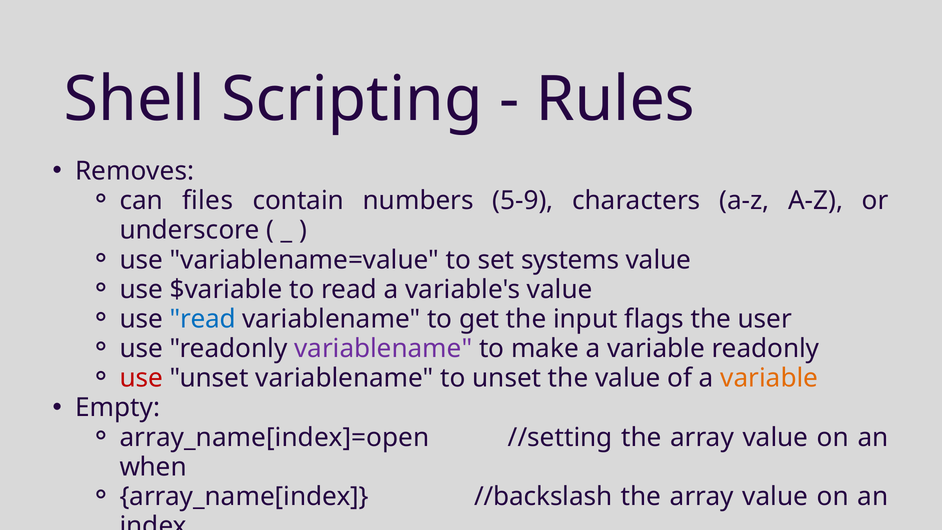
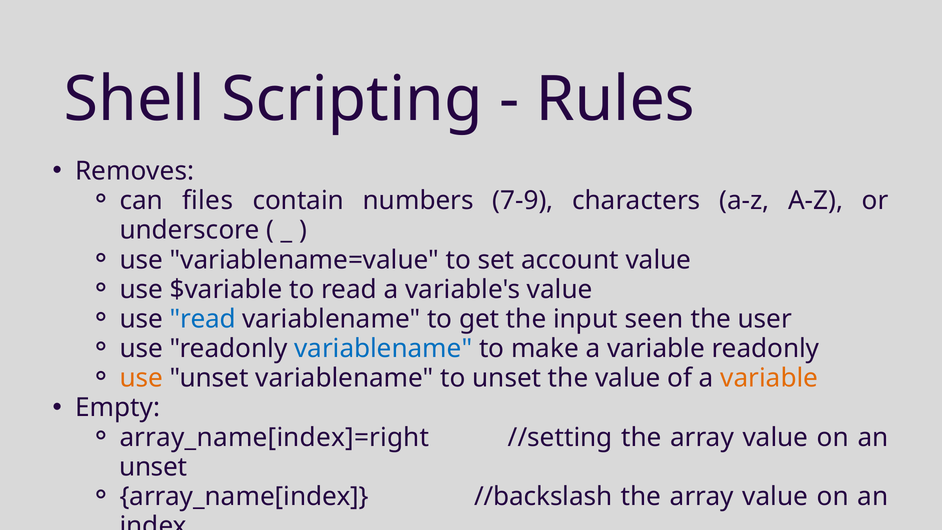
5-9: 5-9 -> 7-9 (523, 201)
systems: systems -> account (570, 260)
flags: flags -> seen (654, 319)
variablename colour: purple -> blue (383, 349)
use colour: red -> orange (141, 378)
array_name[index]=open: array_name[index]=open -> array_name[index]=right (274, 437)
when: when -> unset (153, 467)
